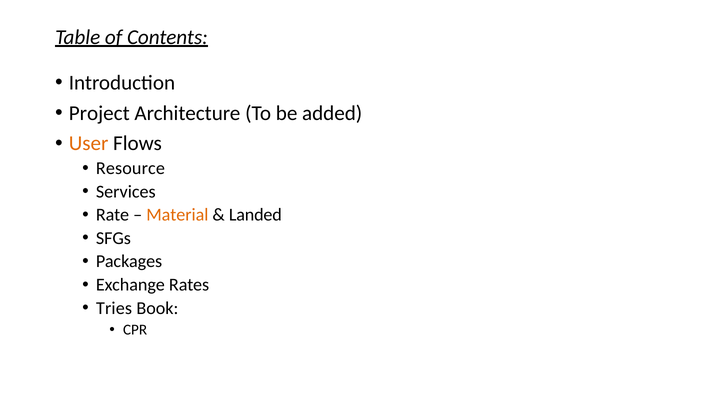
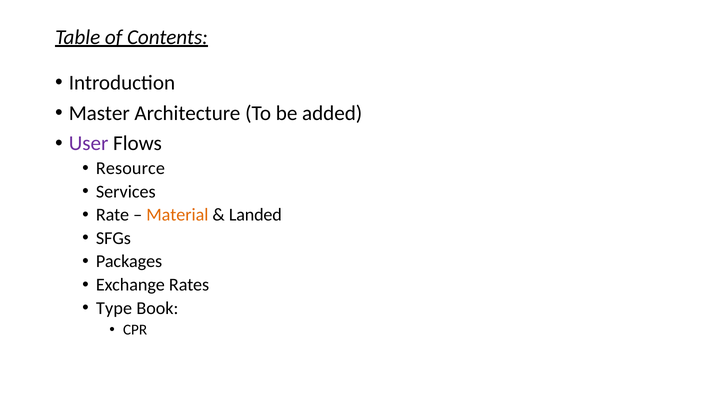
Project: Project -> Master (99, 113)
User colour: orange -> purple (89, 143)
Tries: Tries -> Type (114, 308)
